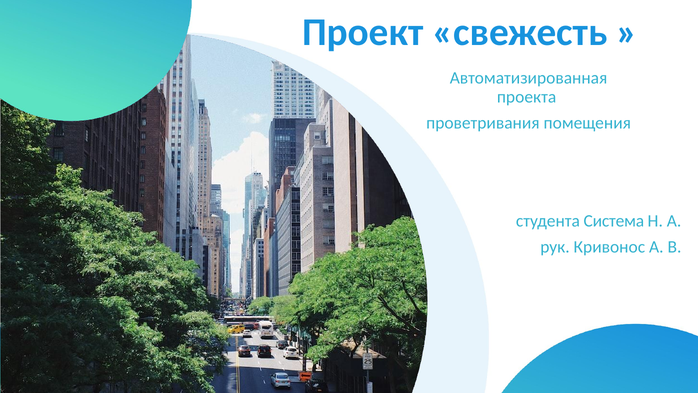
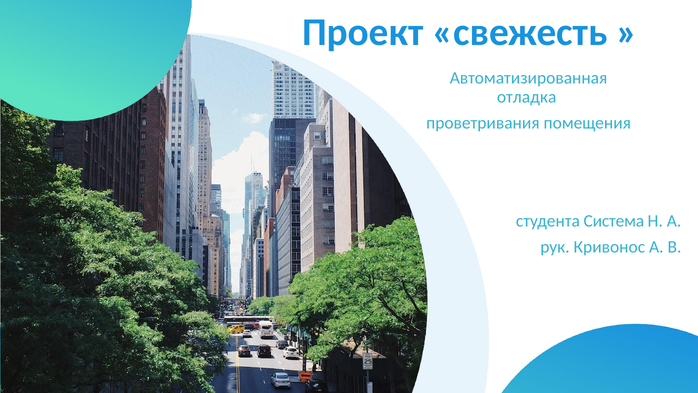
проекта: проекта -> отладка (527, 97)
